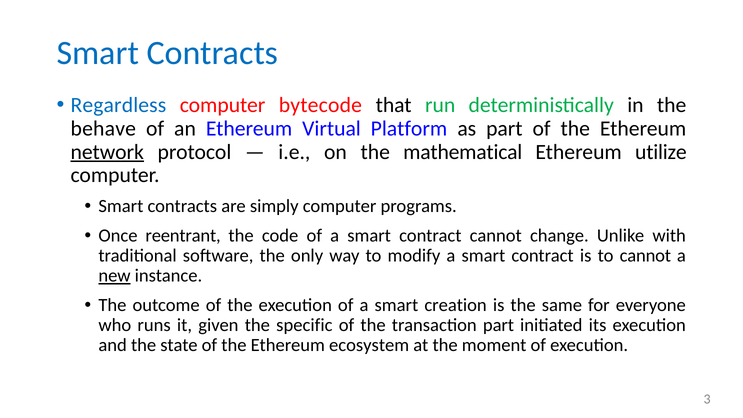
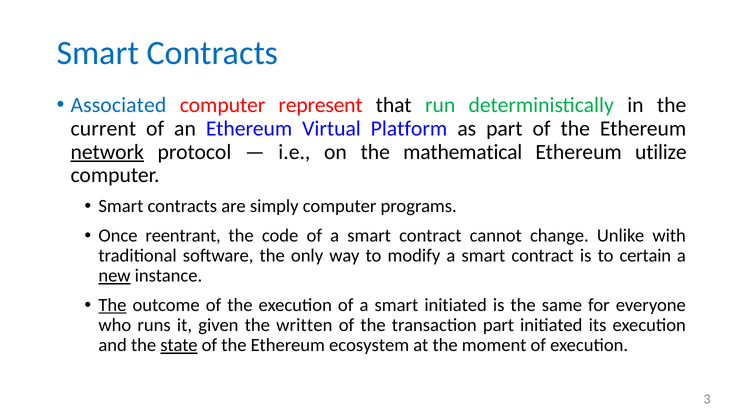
Regardless: Regardless -> Associated (118, 105)
bytecode: bytecode -> represent (321, 105)
behave: behave -> current (103, 128)
to cannot: cannot -> certain (645, 256)
The underline: none -> present (112, 305)
smart creation: creation -> initiated (456, 305)
specific: specific -> written (304, 325)
state underline: none -> present (179, 345)
